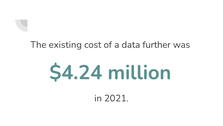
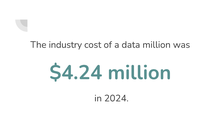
existing: existing -> industry (65, 45)
data further: further -> million (157, 45)
2021: 2021 -> 2024 (116, 98)
